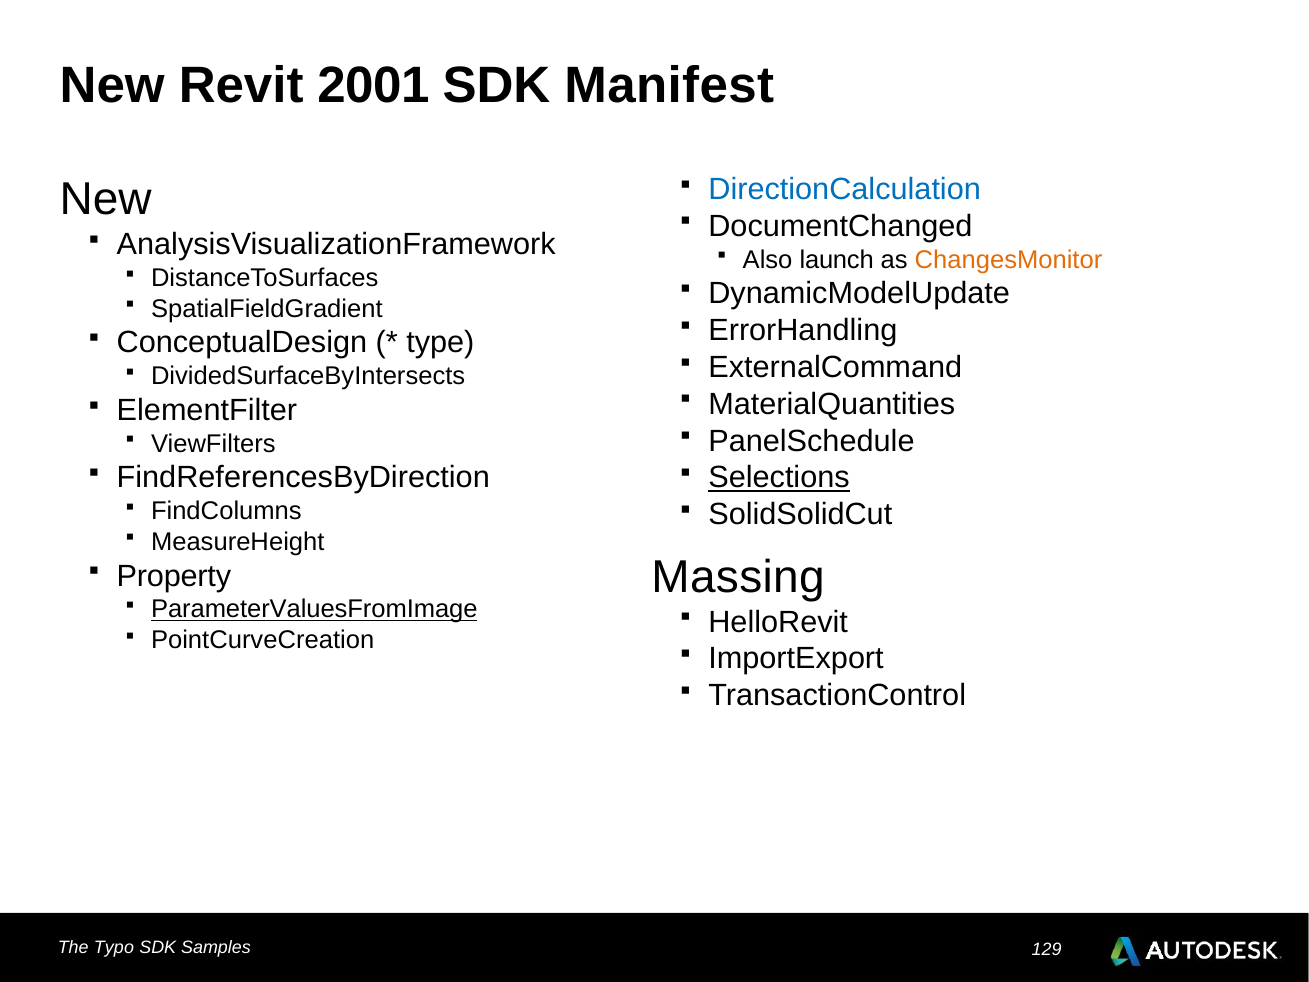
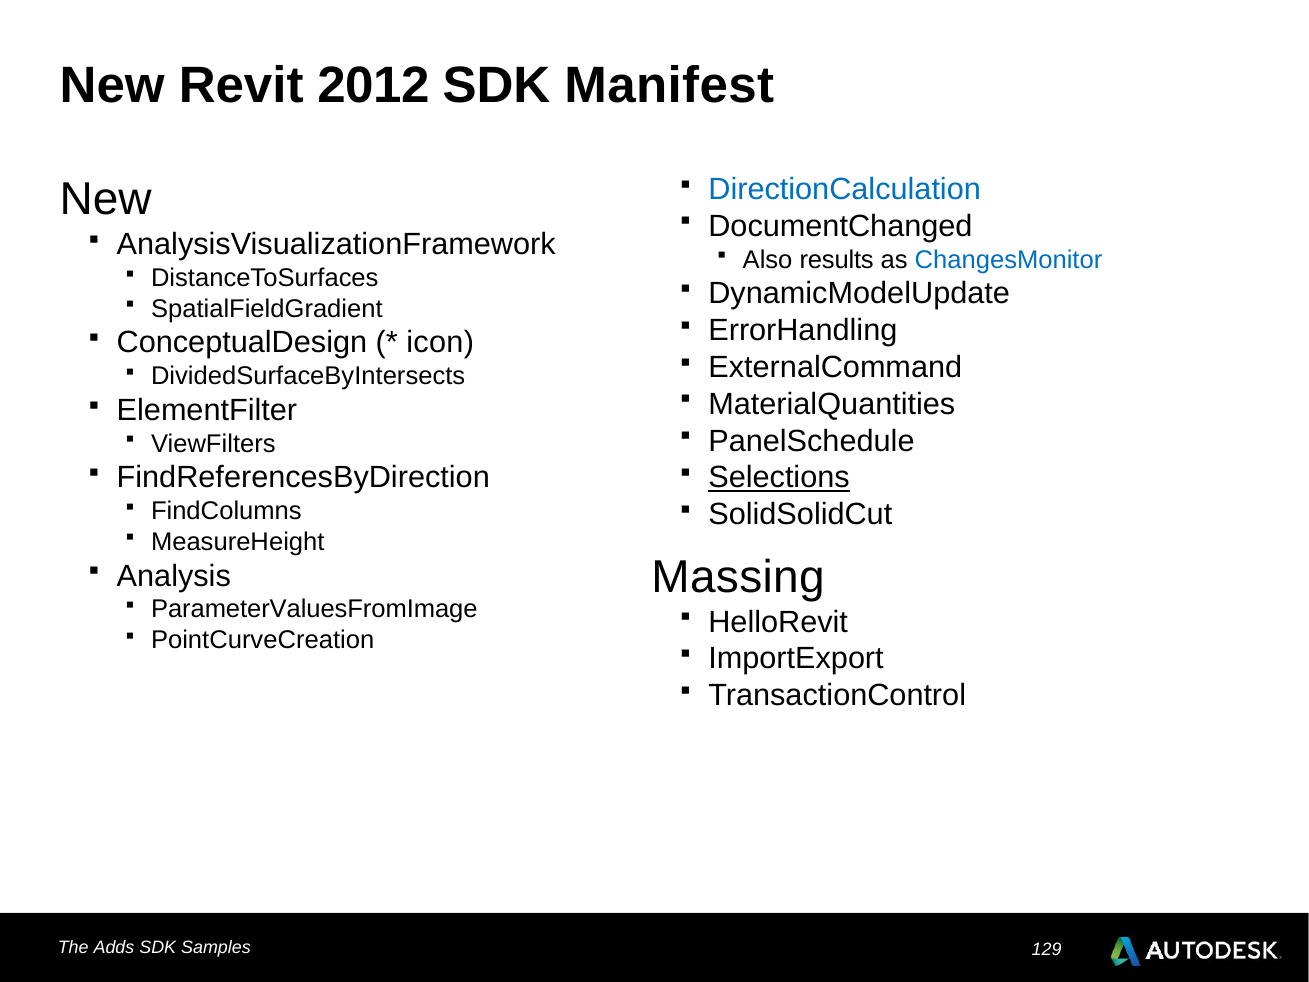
2001: 2001 -> 2012 (373, 85)
launch: launch -> results (837, 260)
ChangesMonitor colour: orange -> blue (1009, 260)
type: type -> icon (440, 343)
Property: Property -> Analysis (174, 576)
ParameterValuesFromImage underline: present -> none (314, 609)
Typo: Typo -> Adds (114, 948)
